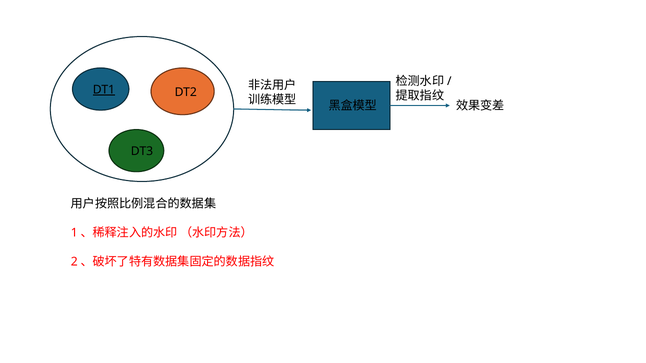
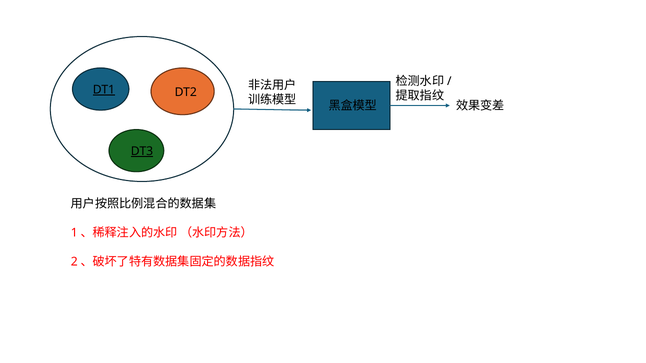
DT3 underline: none -> present (142, 151)
